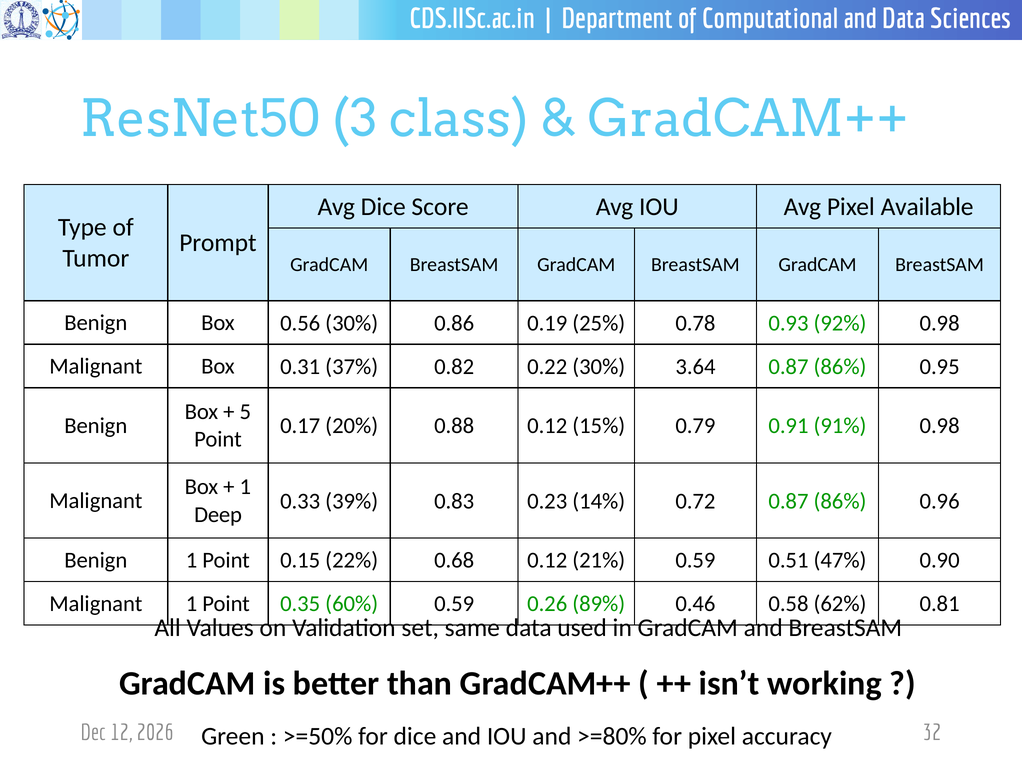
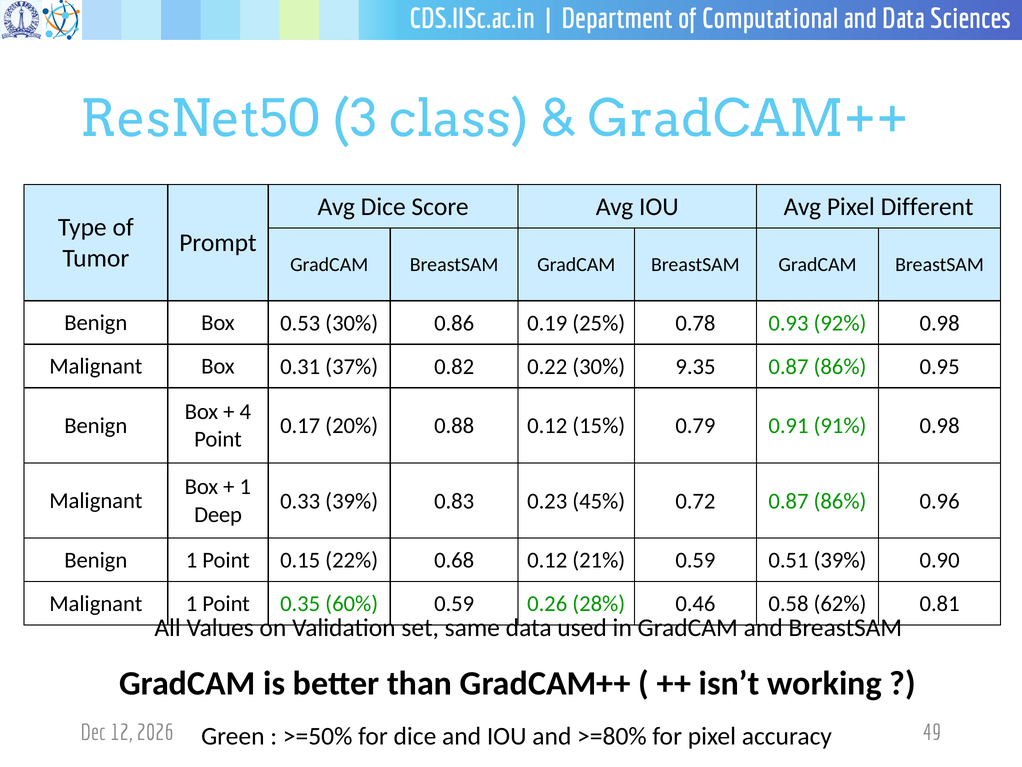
Available: Available -> Different (927, 206)
0.56: 0.56 -> 0.53 (300, 323)
3.64: 3.64 -> 9.35 (695, 366)
5: 5 -> 4 (245, 411)
14%: 14% -> 45% (599, 501)
0.51 47%: 47% -> 39% (840, 560)
89%: 89% -> 28% (599, 604)
32: 32 -> 49 (932, 732)
